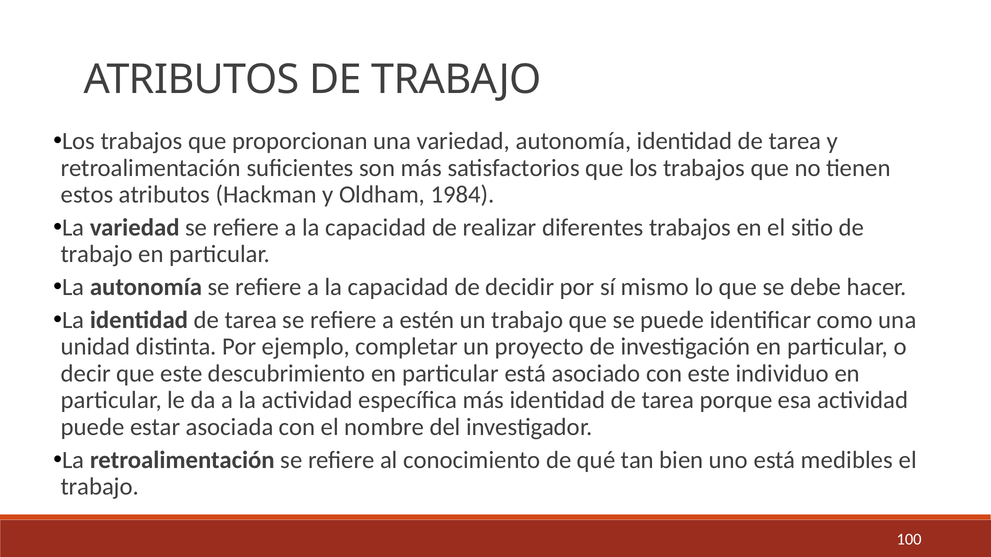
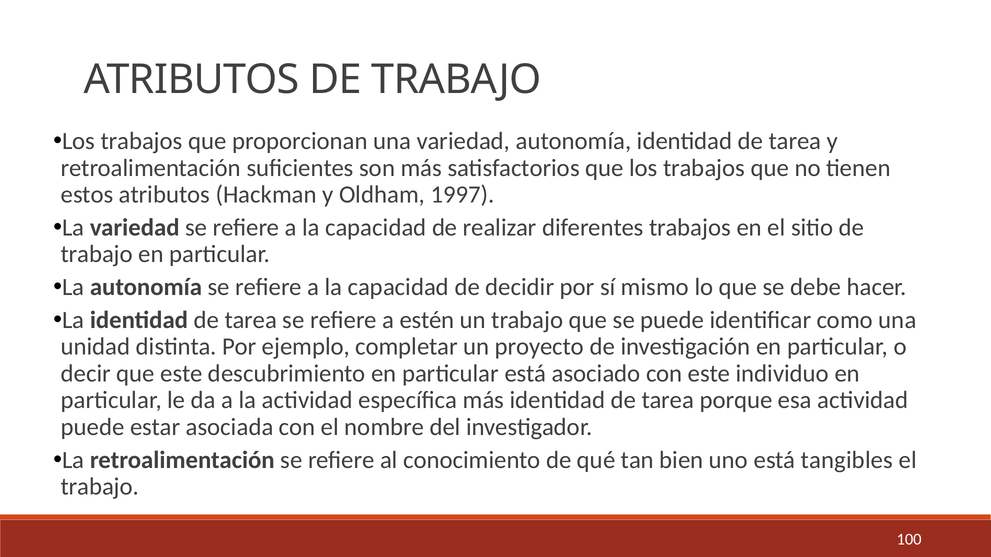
1984: 1984 -> 1997 (463, 195)
medibles: medibles -> tangibles (847, 460)
